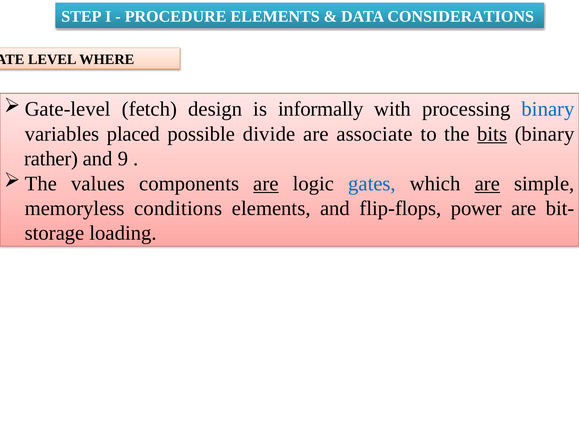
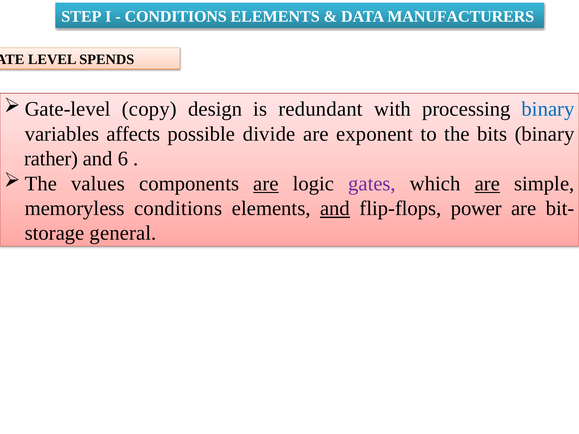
PROCEDURE: PROCEDURE -> CONDITIONS (176, 16)
CONSIDERATIONS: CONSIDERATIONS -> MANUFACTURERS (461, 16)
WHERE: WHERE -> SPENDS (107, 59)
fetch: fetch -> copy (149, 109)
informally: informally -> redundant (321, 109)
placed: placed -> affects (133, 134)
associate: associate -> exponent (375, 134)
bits underline: present -> none (492, 134)
9: 9 -> 6 (123, 159)
gates colour: blue -> purple (372, 184)
and underline: none -> present (335, 208)
loading: loading -> general (123, 233)
